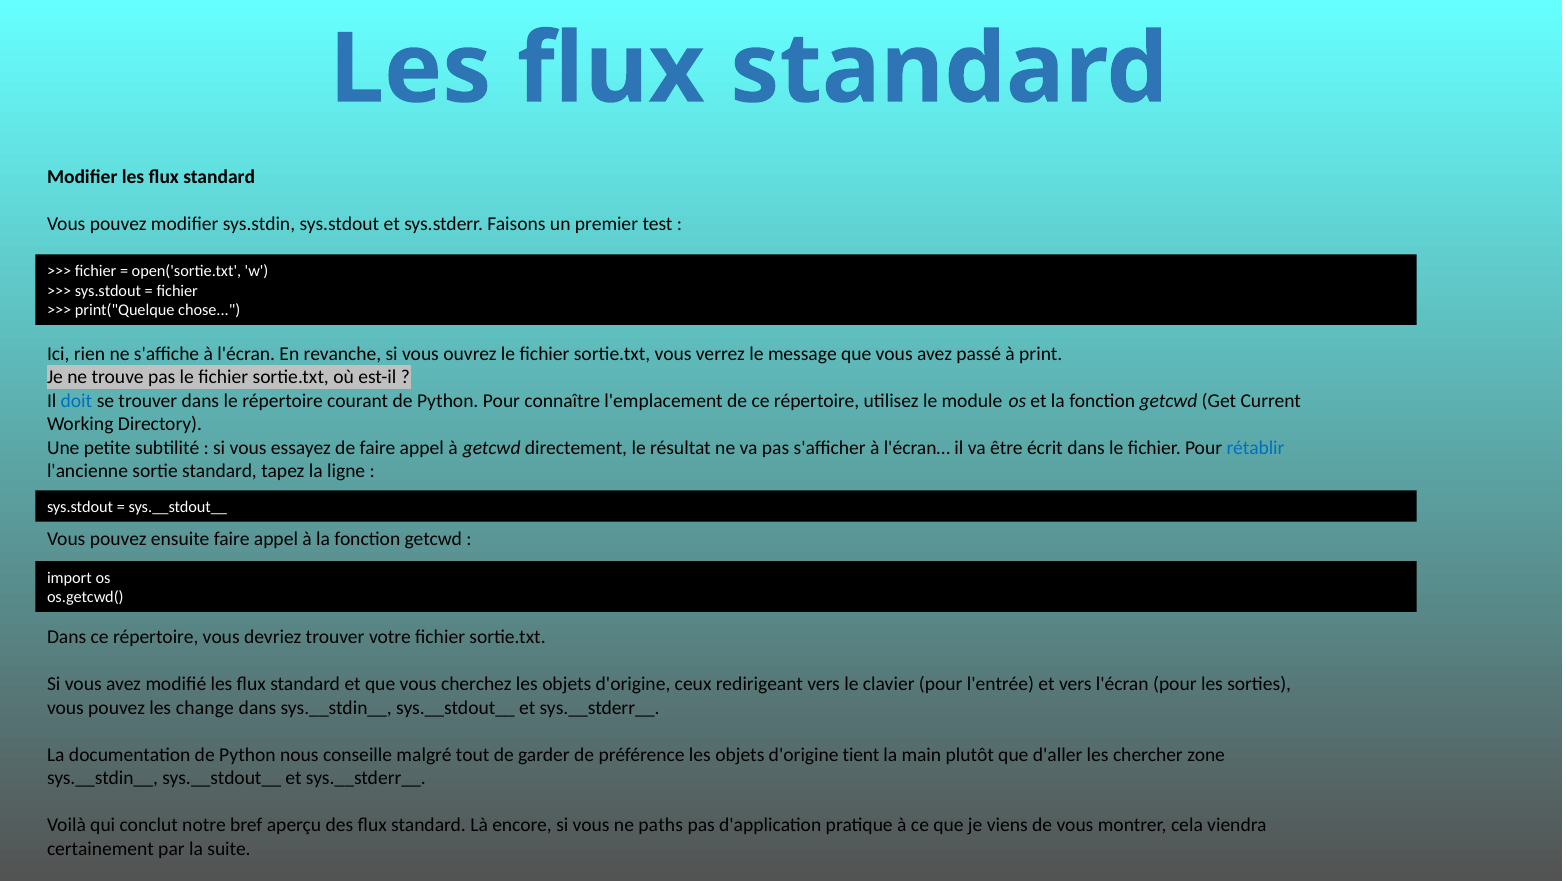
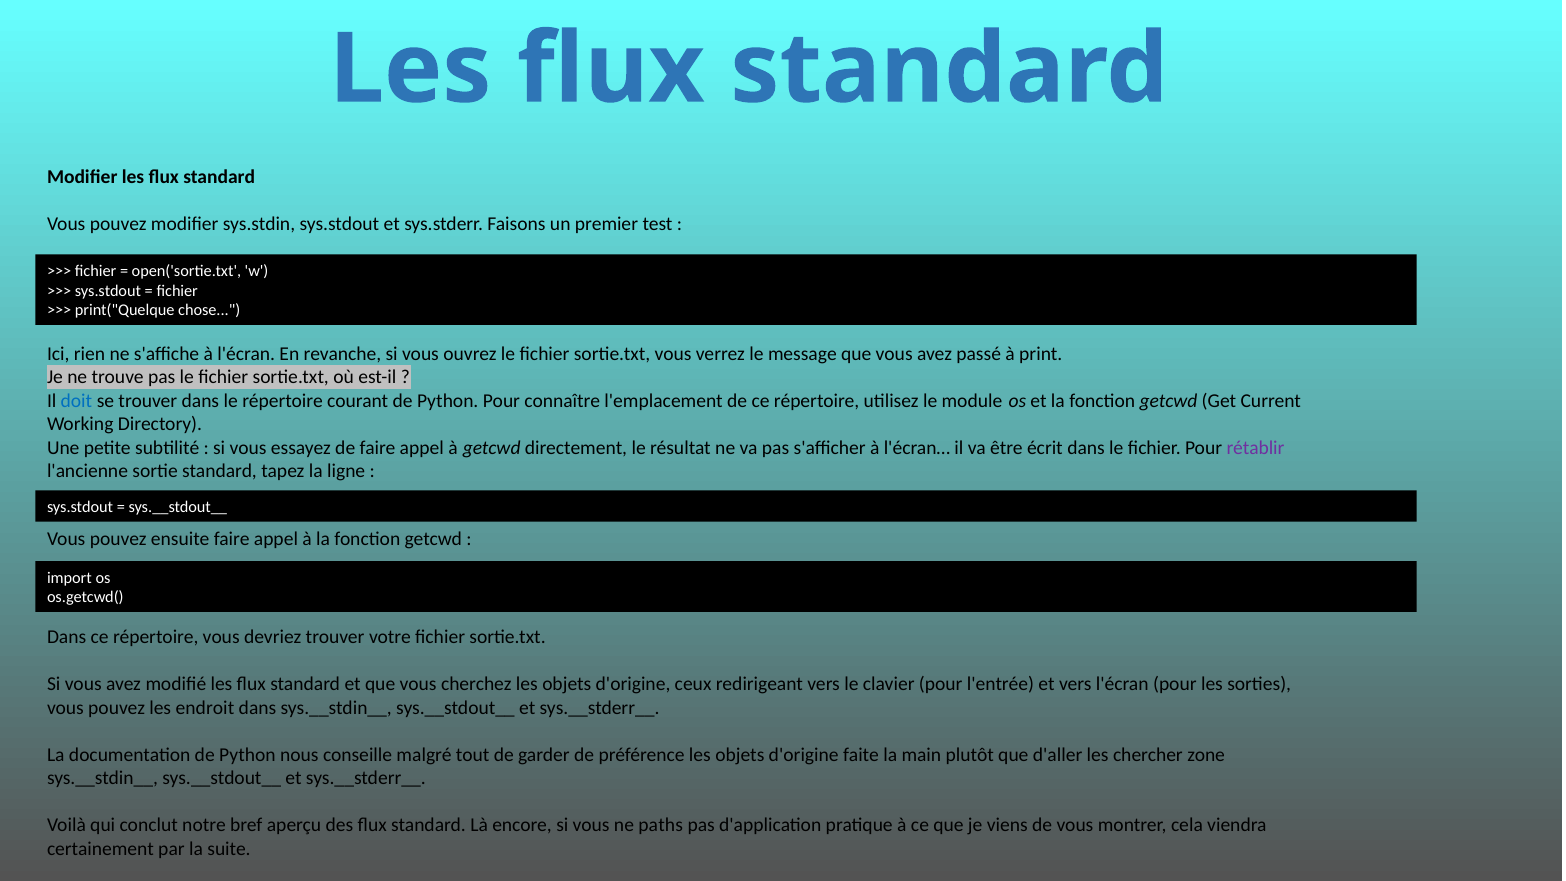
rétablir colour: blue -> purple (1255, 448)
change: change -> endroit (205, 708)
tient: tient -> faite (861, 755)
